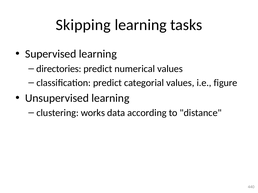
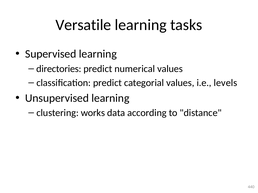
Skipping: Skipping -> Versatile (83, 25)
figure: figure -> levels (225, 83)
